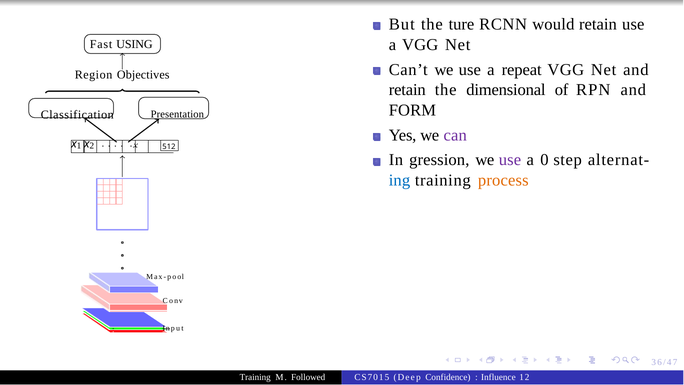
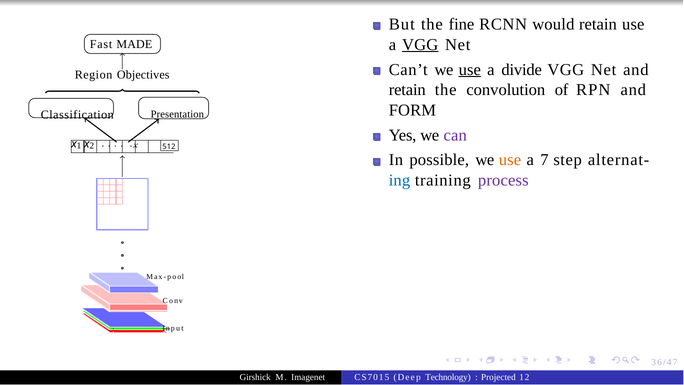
ture: ture -> fine (461, 24)
VGG underline: none -> present (420, 45)
USING: USING -> MADE (134, 44)
use underline: none -> present (470, 70)
repeat: repeat -> divide (522, 70)
dimensional: dimensional -> convolution (506, 90)
gression: gression -> possible (439, 160)
use colour: purple -> orange (510, 160)
0: 0 -> 7 (544, 160)
process colour: orange -> purple (503, 180)
Training: Training -> Girshick (255, 377)
Followed: Followed -> Imagenet (308, 377)
Confidence: Confidence -> Technology (448, 377)
Influence: Influence -> Projected (498, 377)
